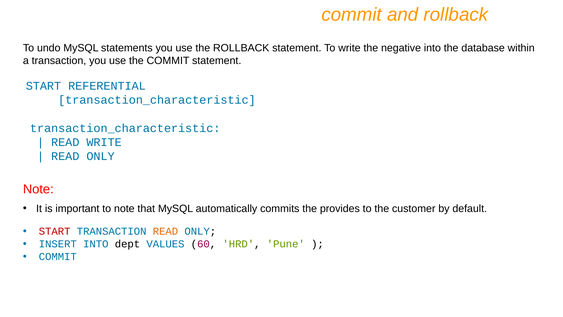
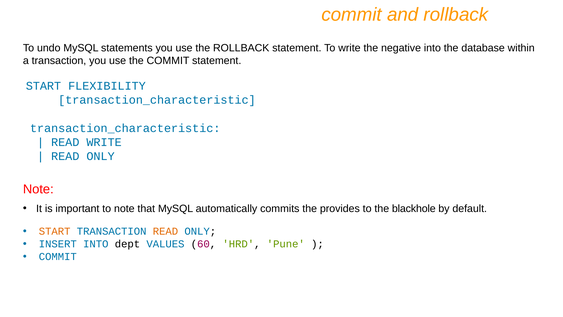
REFERENTIAL: REFERENTIAL -> FLEXIBILITY (107, 86)
customer: customer -> blackhole (414, 209)
START colour: red -> orange (55, 231)
